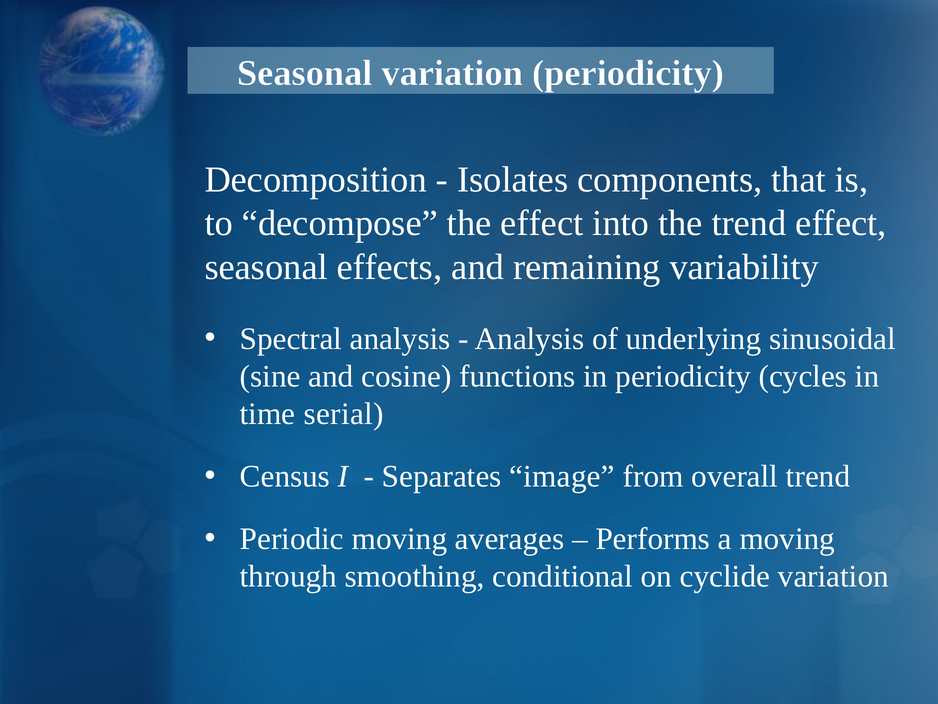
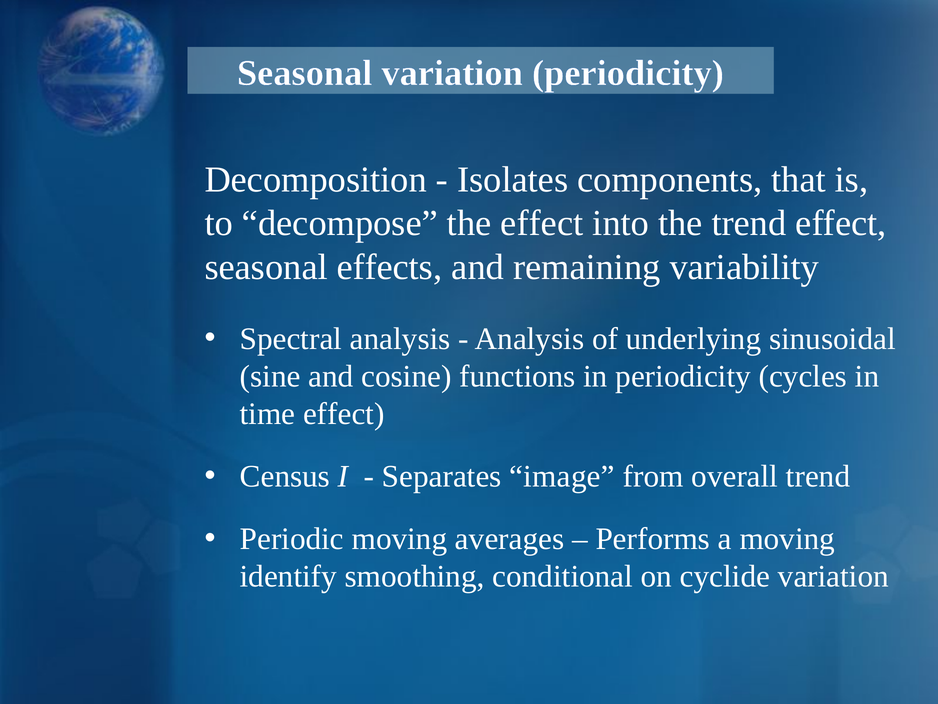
time serial: serial -> effect (344, 414)
through: through -> identify (288, 576)
